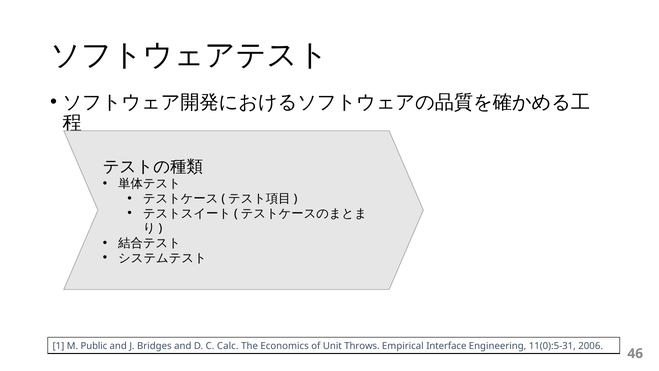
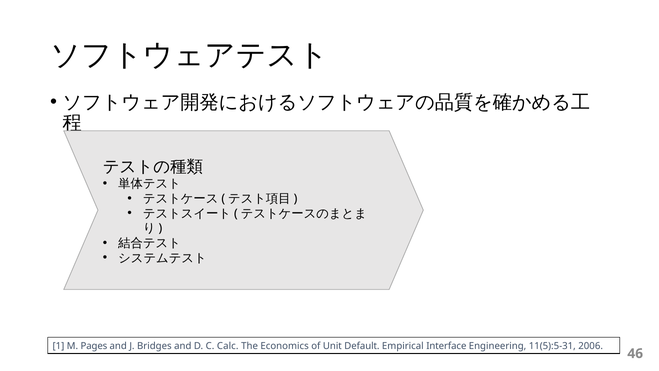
Public: Public -> Pages (94, 346)
Throws: Throws -> Default (362, 346)
11(0):5-31: 11(0):5-31 -> 11(5):5-31 (552, 346)
